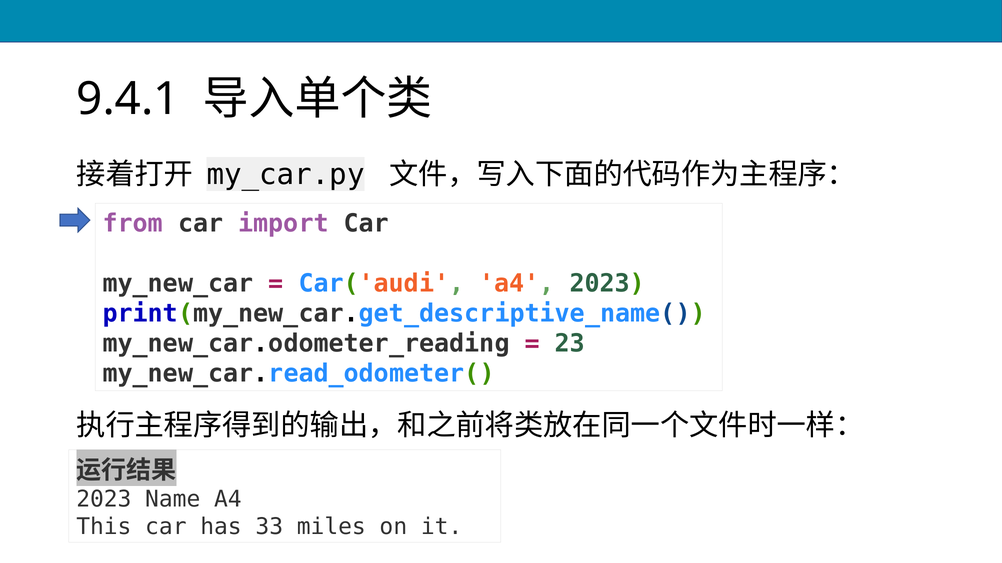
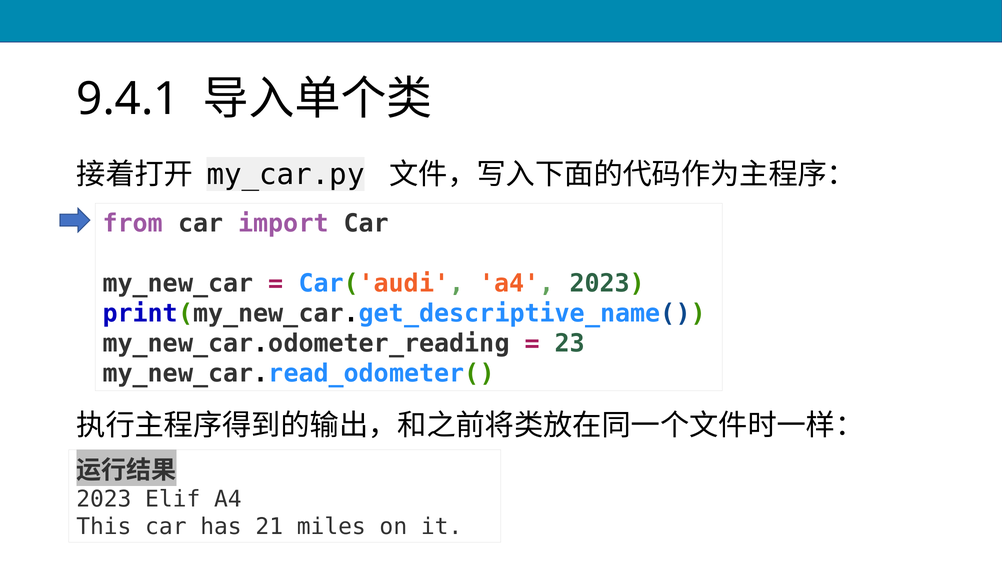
Name: Name -> Elif (173, 500)
33: 33 -> 21 (269, 527)
